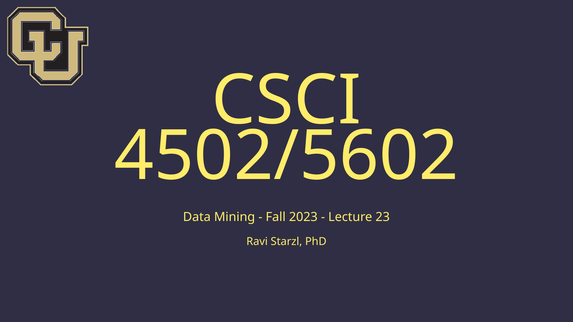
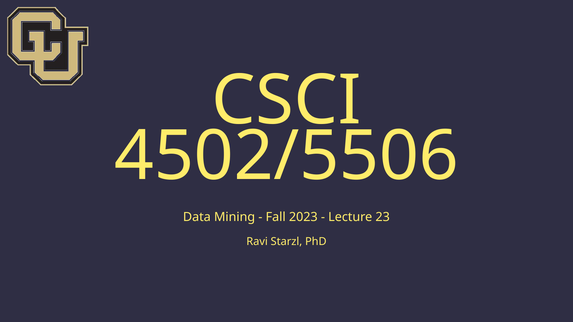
4502/5602: 4502/5602 -> 4502/5506 (287, 156)
